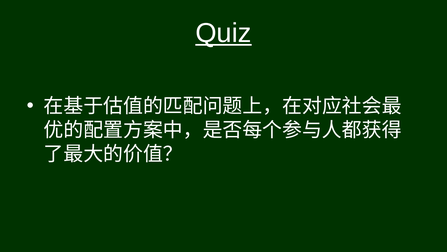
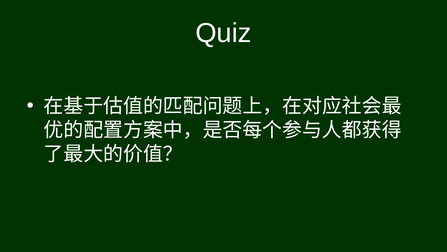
Quiz underline: present -> none (223, 33)
